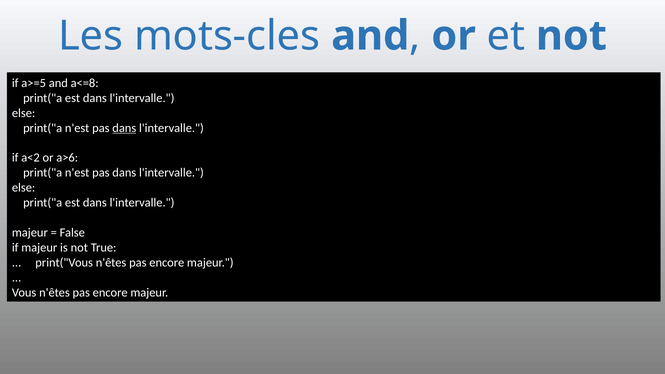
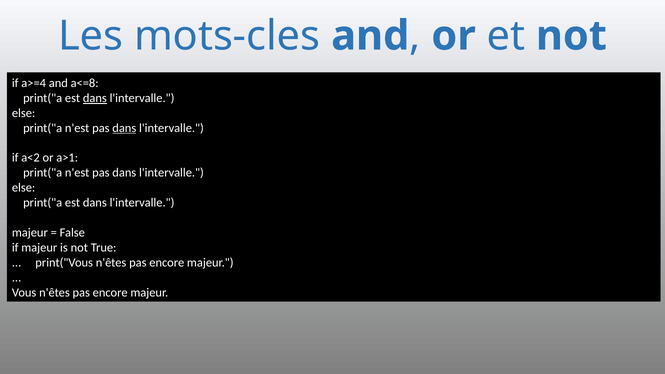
a>=5: a>=5 -> a>=4 (34, 83)
dans underline: none -> present (95, 98)
a>6: a>6 -> a>1 (67, 158)
